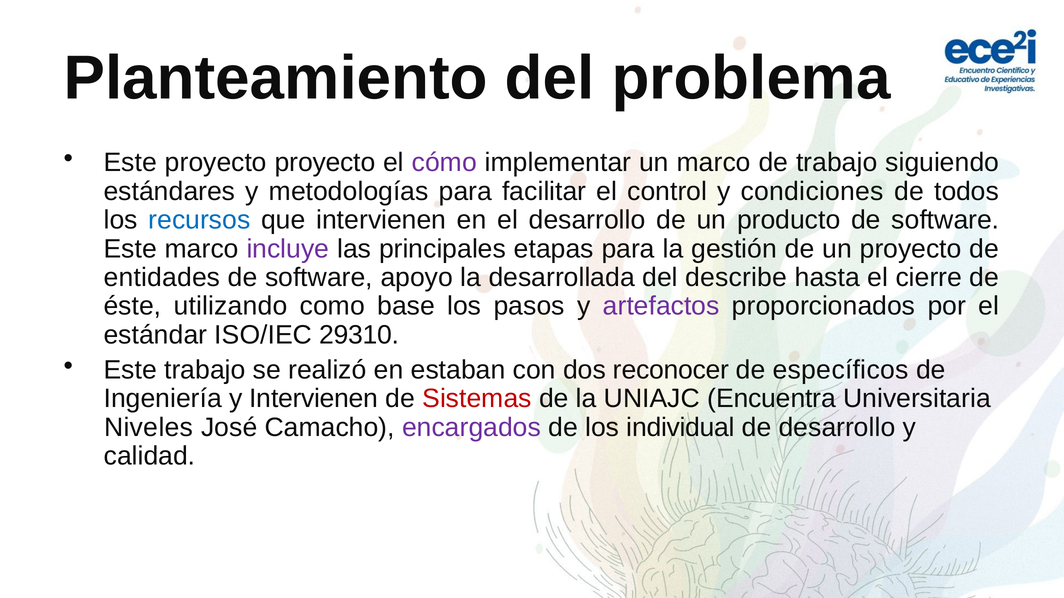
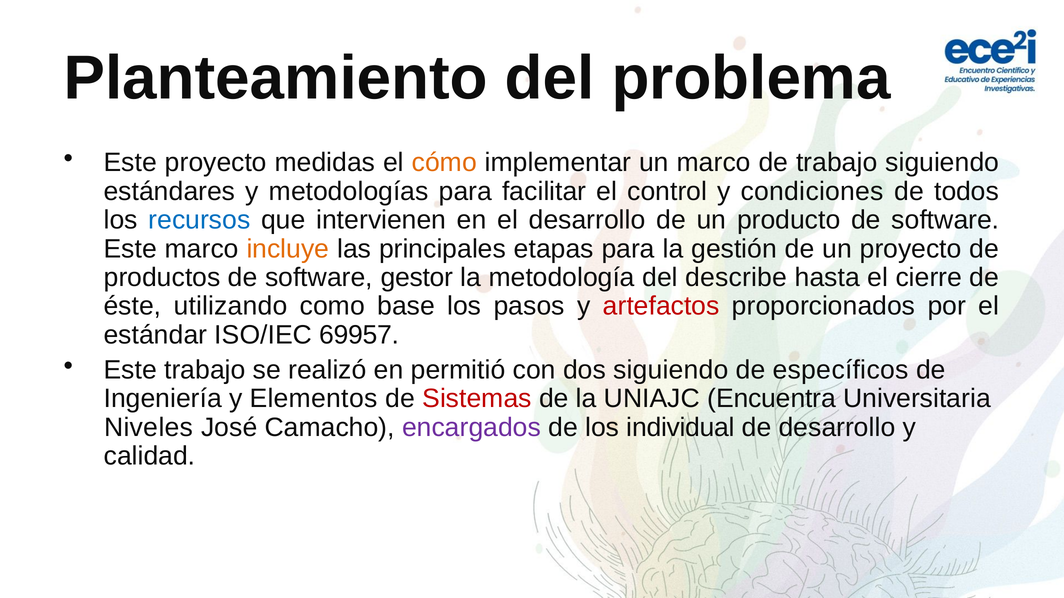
proyecto proyecto: proyecto -> medidas (325, 163)
cómo colour: purple -> orange (444, 163)
incluye colour: purple -> orange (288, 249)
entidades: entidades -> productos (162, 278)
apoyo: apoyo -> gestor (417, 278)
desarrollada: desarrollada -> metodología (562, 278)
artefactos colour: purple -> red (661, 306)
29310: 29310 -> 69957 (359, 335)
estaban: estaban -> permitió (458, 370)
dos reconocer: reconocer -> siguiendo (671, 370)
y Intervienen: Intervienen -> Elementos (314, 399)
